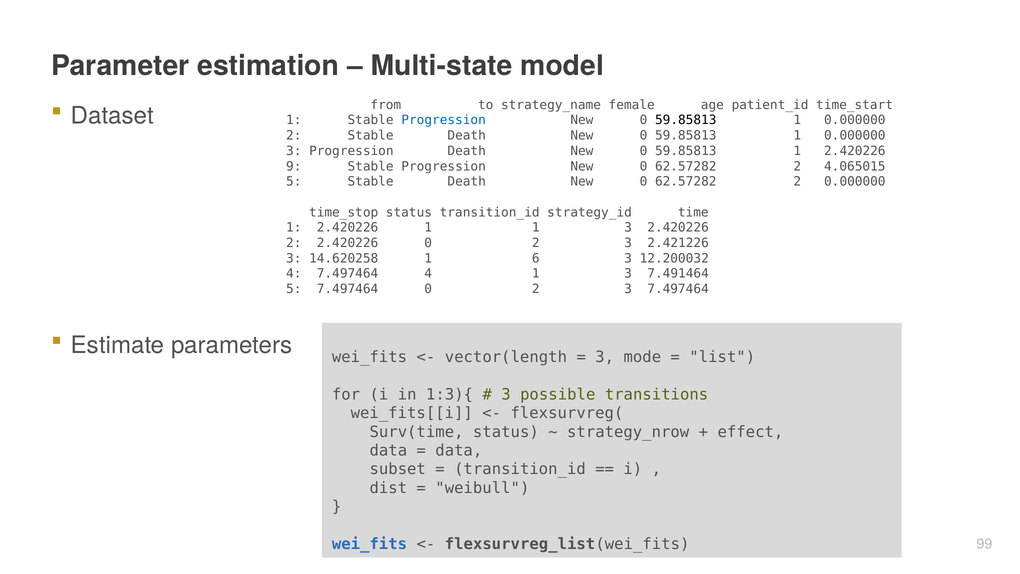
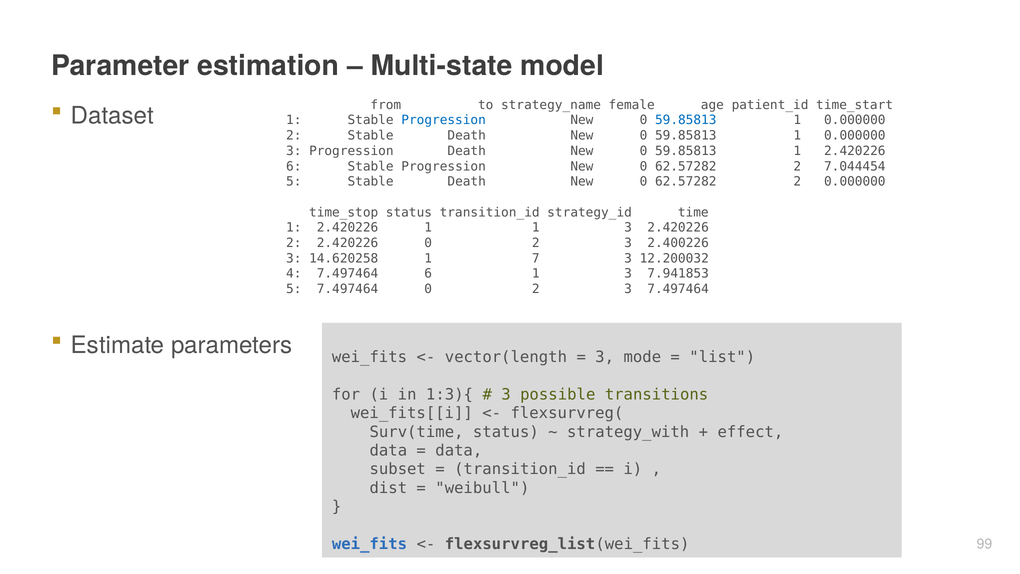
59.85813 colour: black -> blue (686, 120)
9: 9 -> 6 (294, 166)
4.065015: 4.065015 -> 7.044454 (855, 166)
2.421226: 2.421226 -> 2.400226 (678, 243)
6: 6 -> 7 (536, 258)
7.497464 4: 4 -> 6 (428, 274)
7.491464: 7.491464 -> 7.941853 (678, 274)
strategy_nrow: strategy_nrow -> strategy_with (628, 432)
